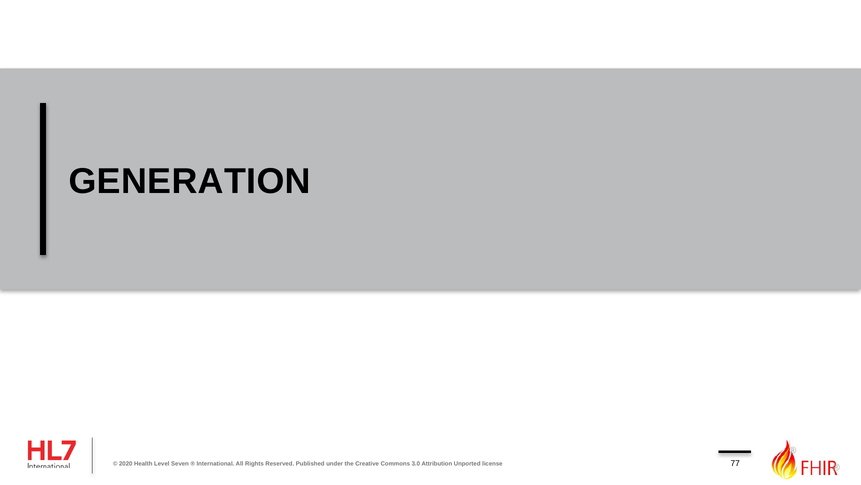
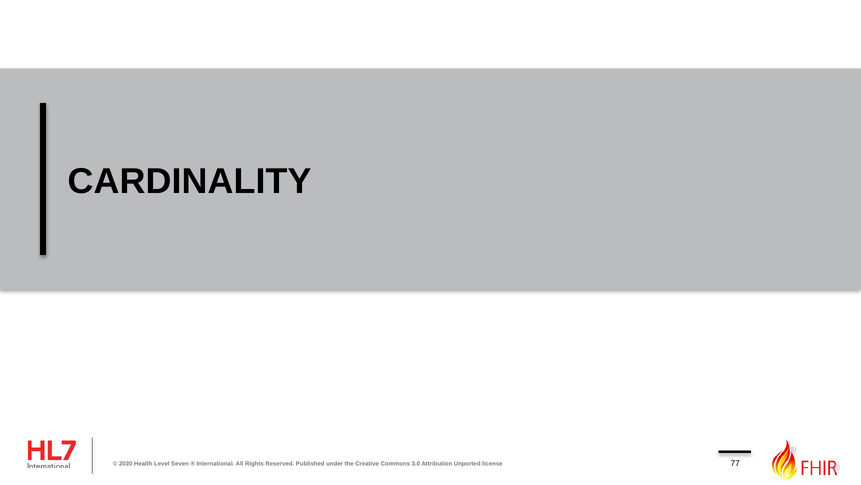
GENERATION: GENERATION -> CARDINALITY (190, 181)
